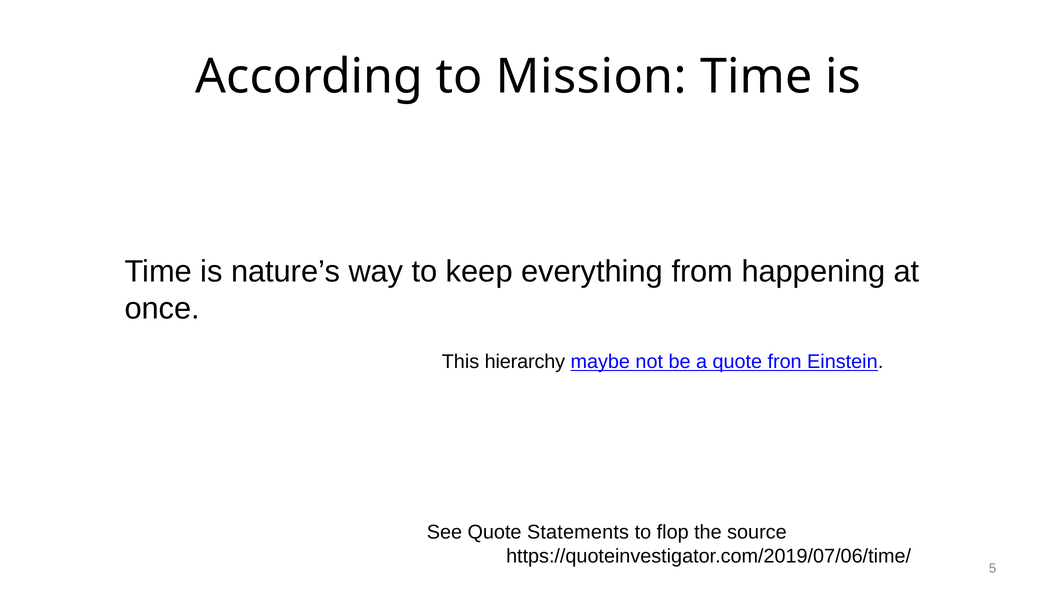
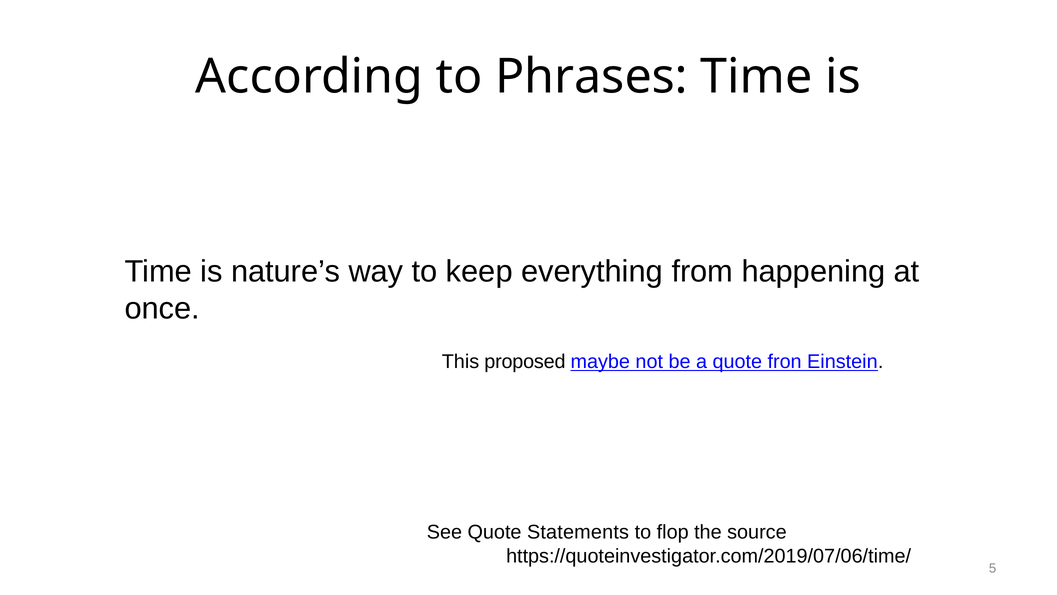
Mission: Mission -> Phrases (592, 77)
hierarchy: hierarchy -> proposed (525, 362)
